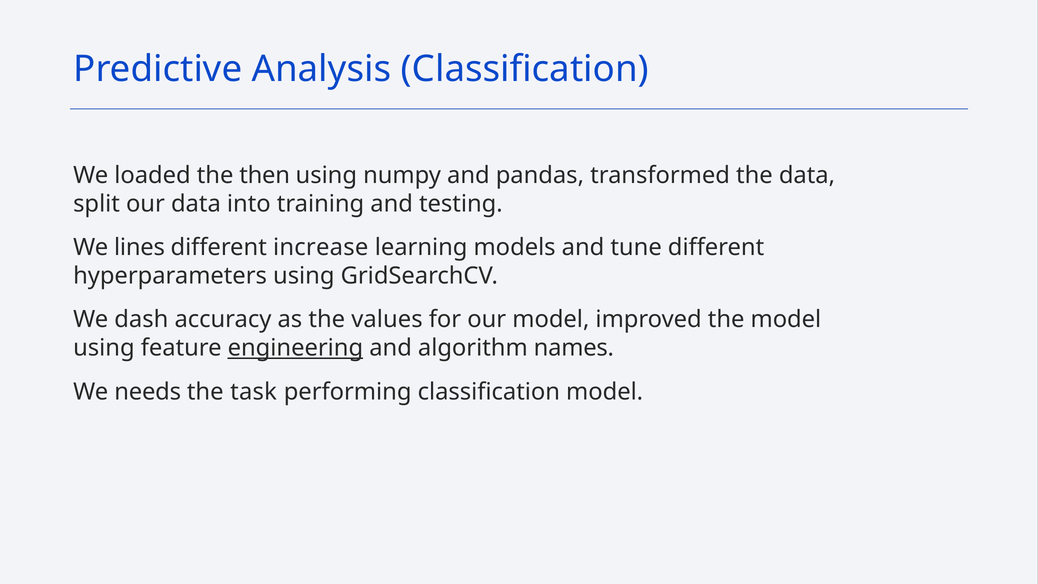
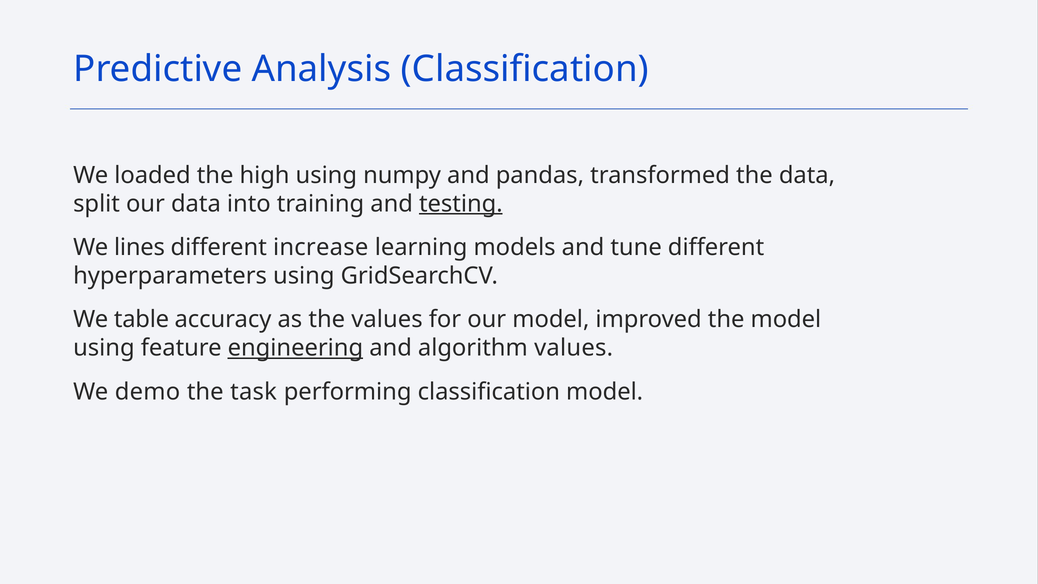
then: then -> high (265, 175)
testing underline: none -> present (461, 204)
dash: dash -> table (141, 319)
algorithm names: names -> values (574, 348)
needs: needs -> demo (147, 392)
